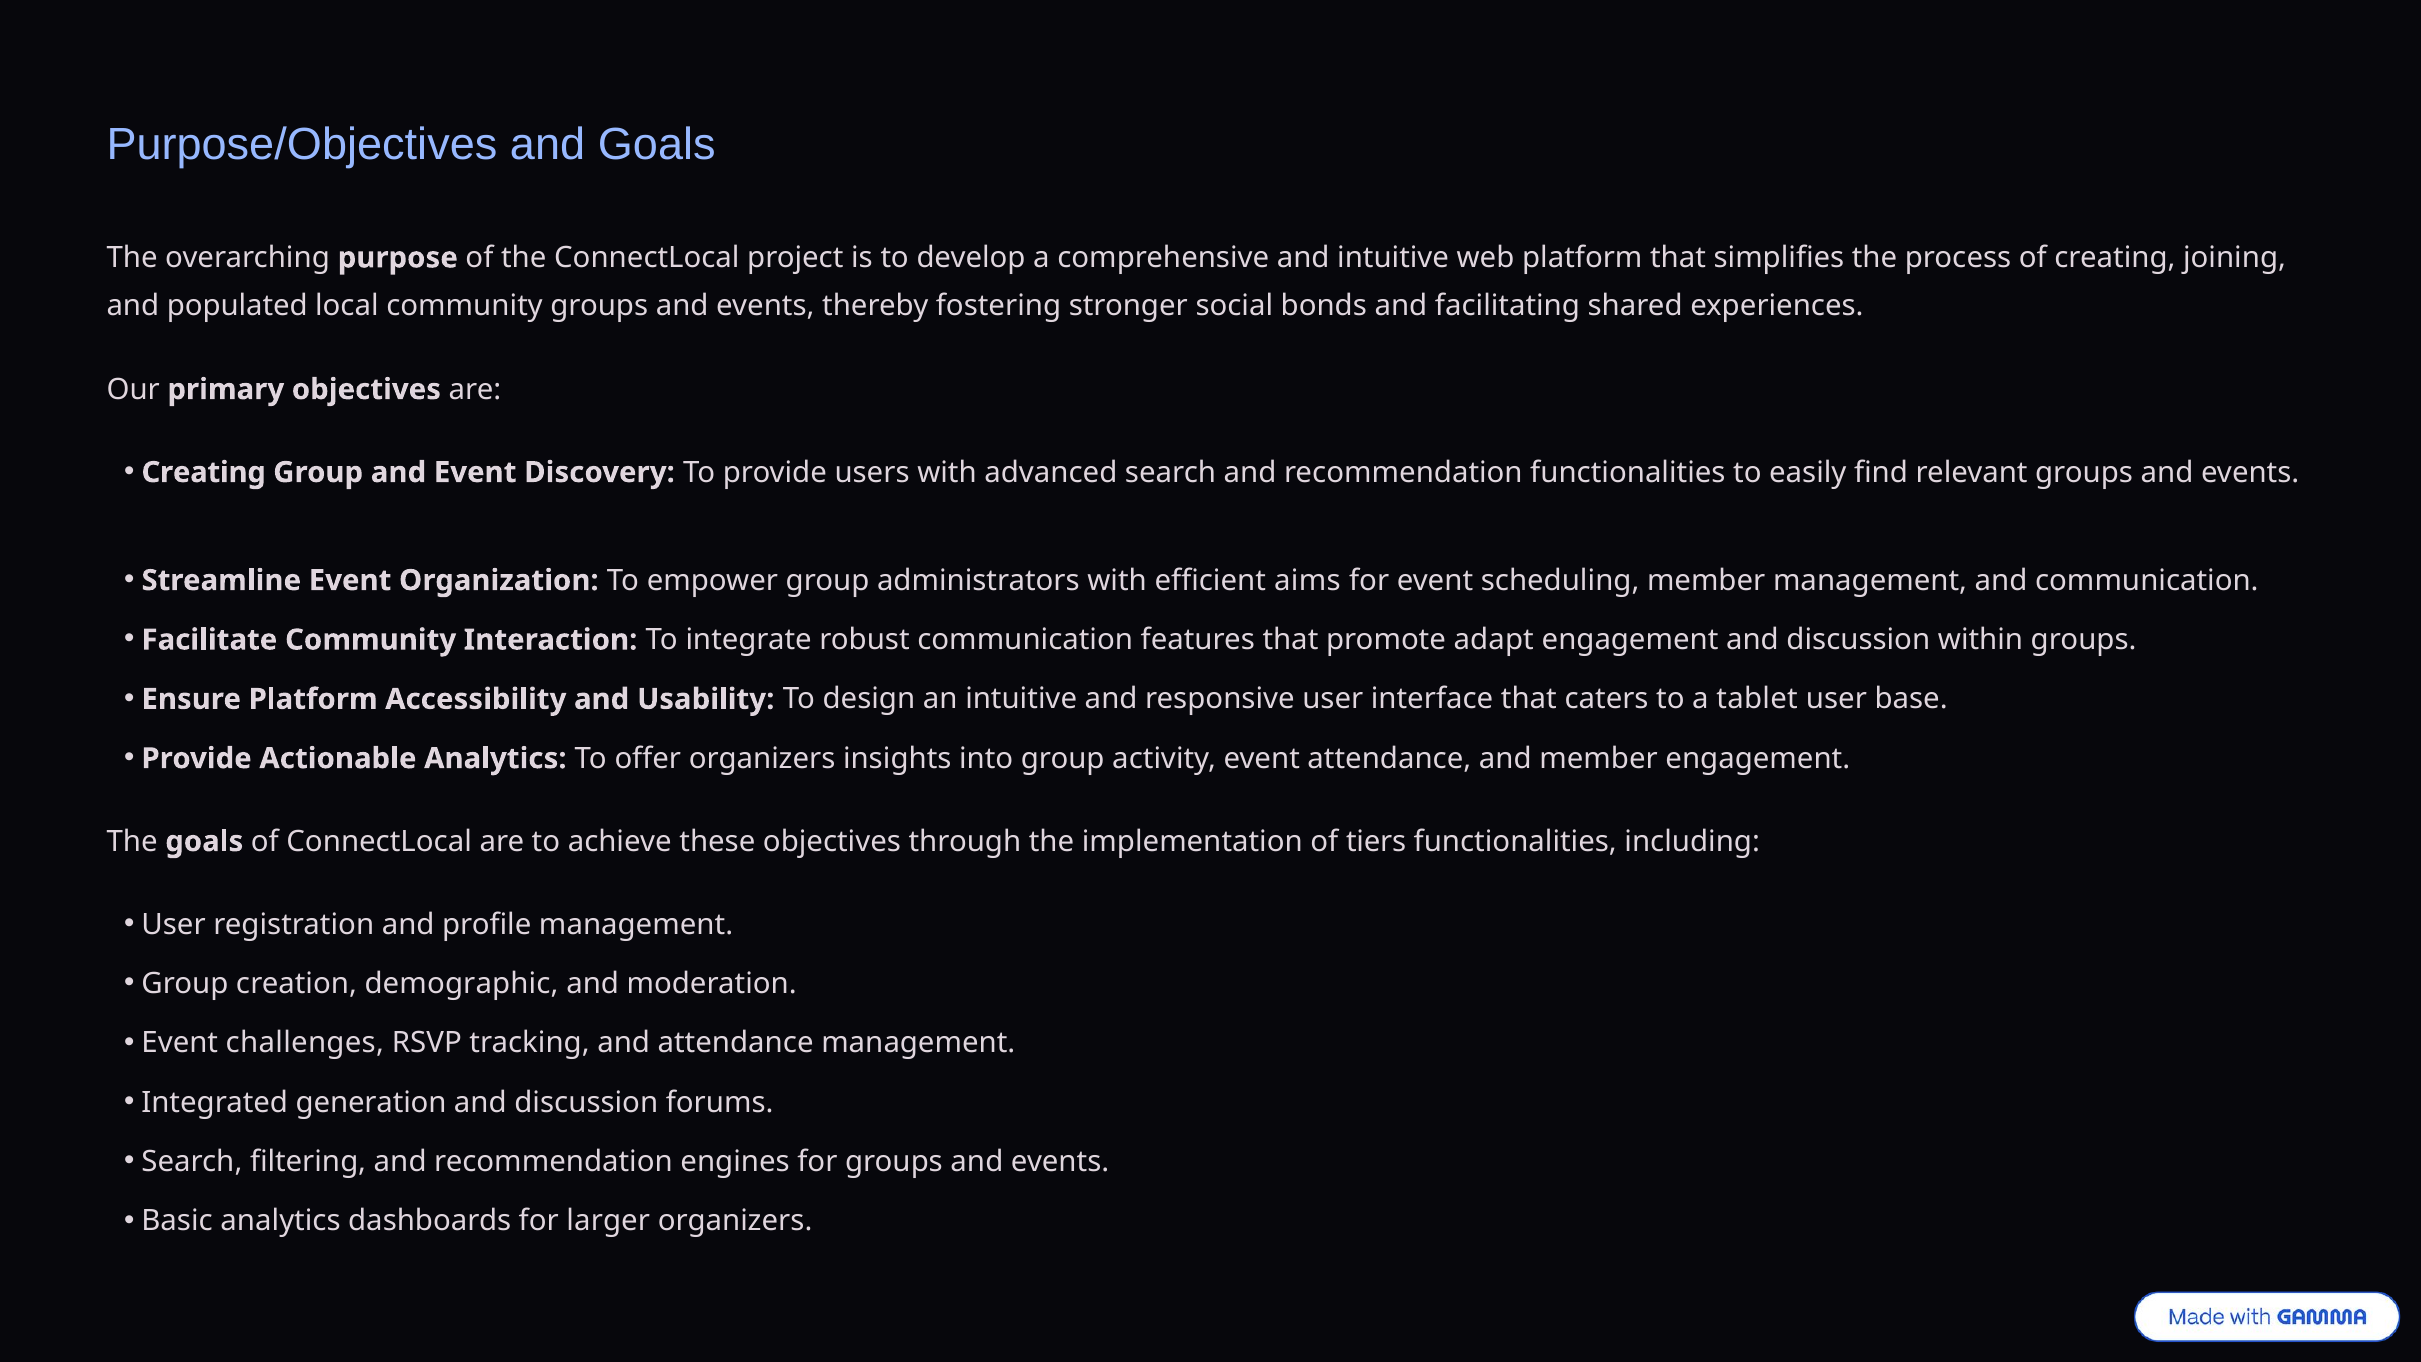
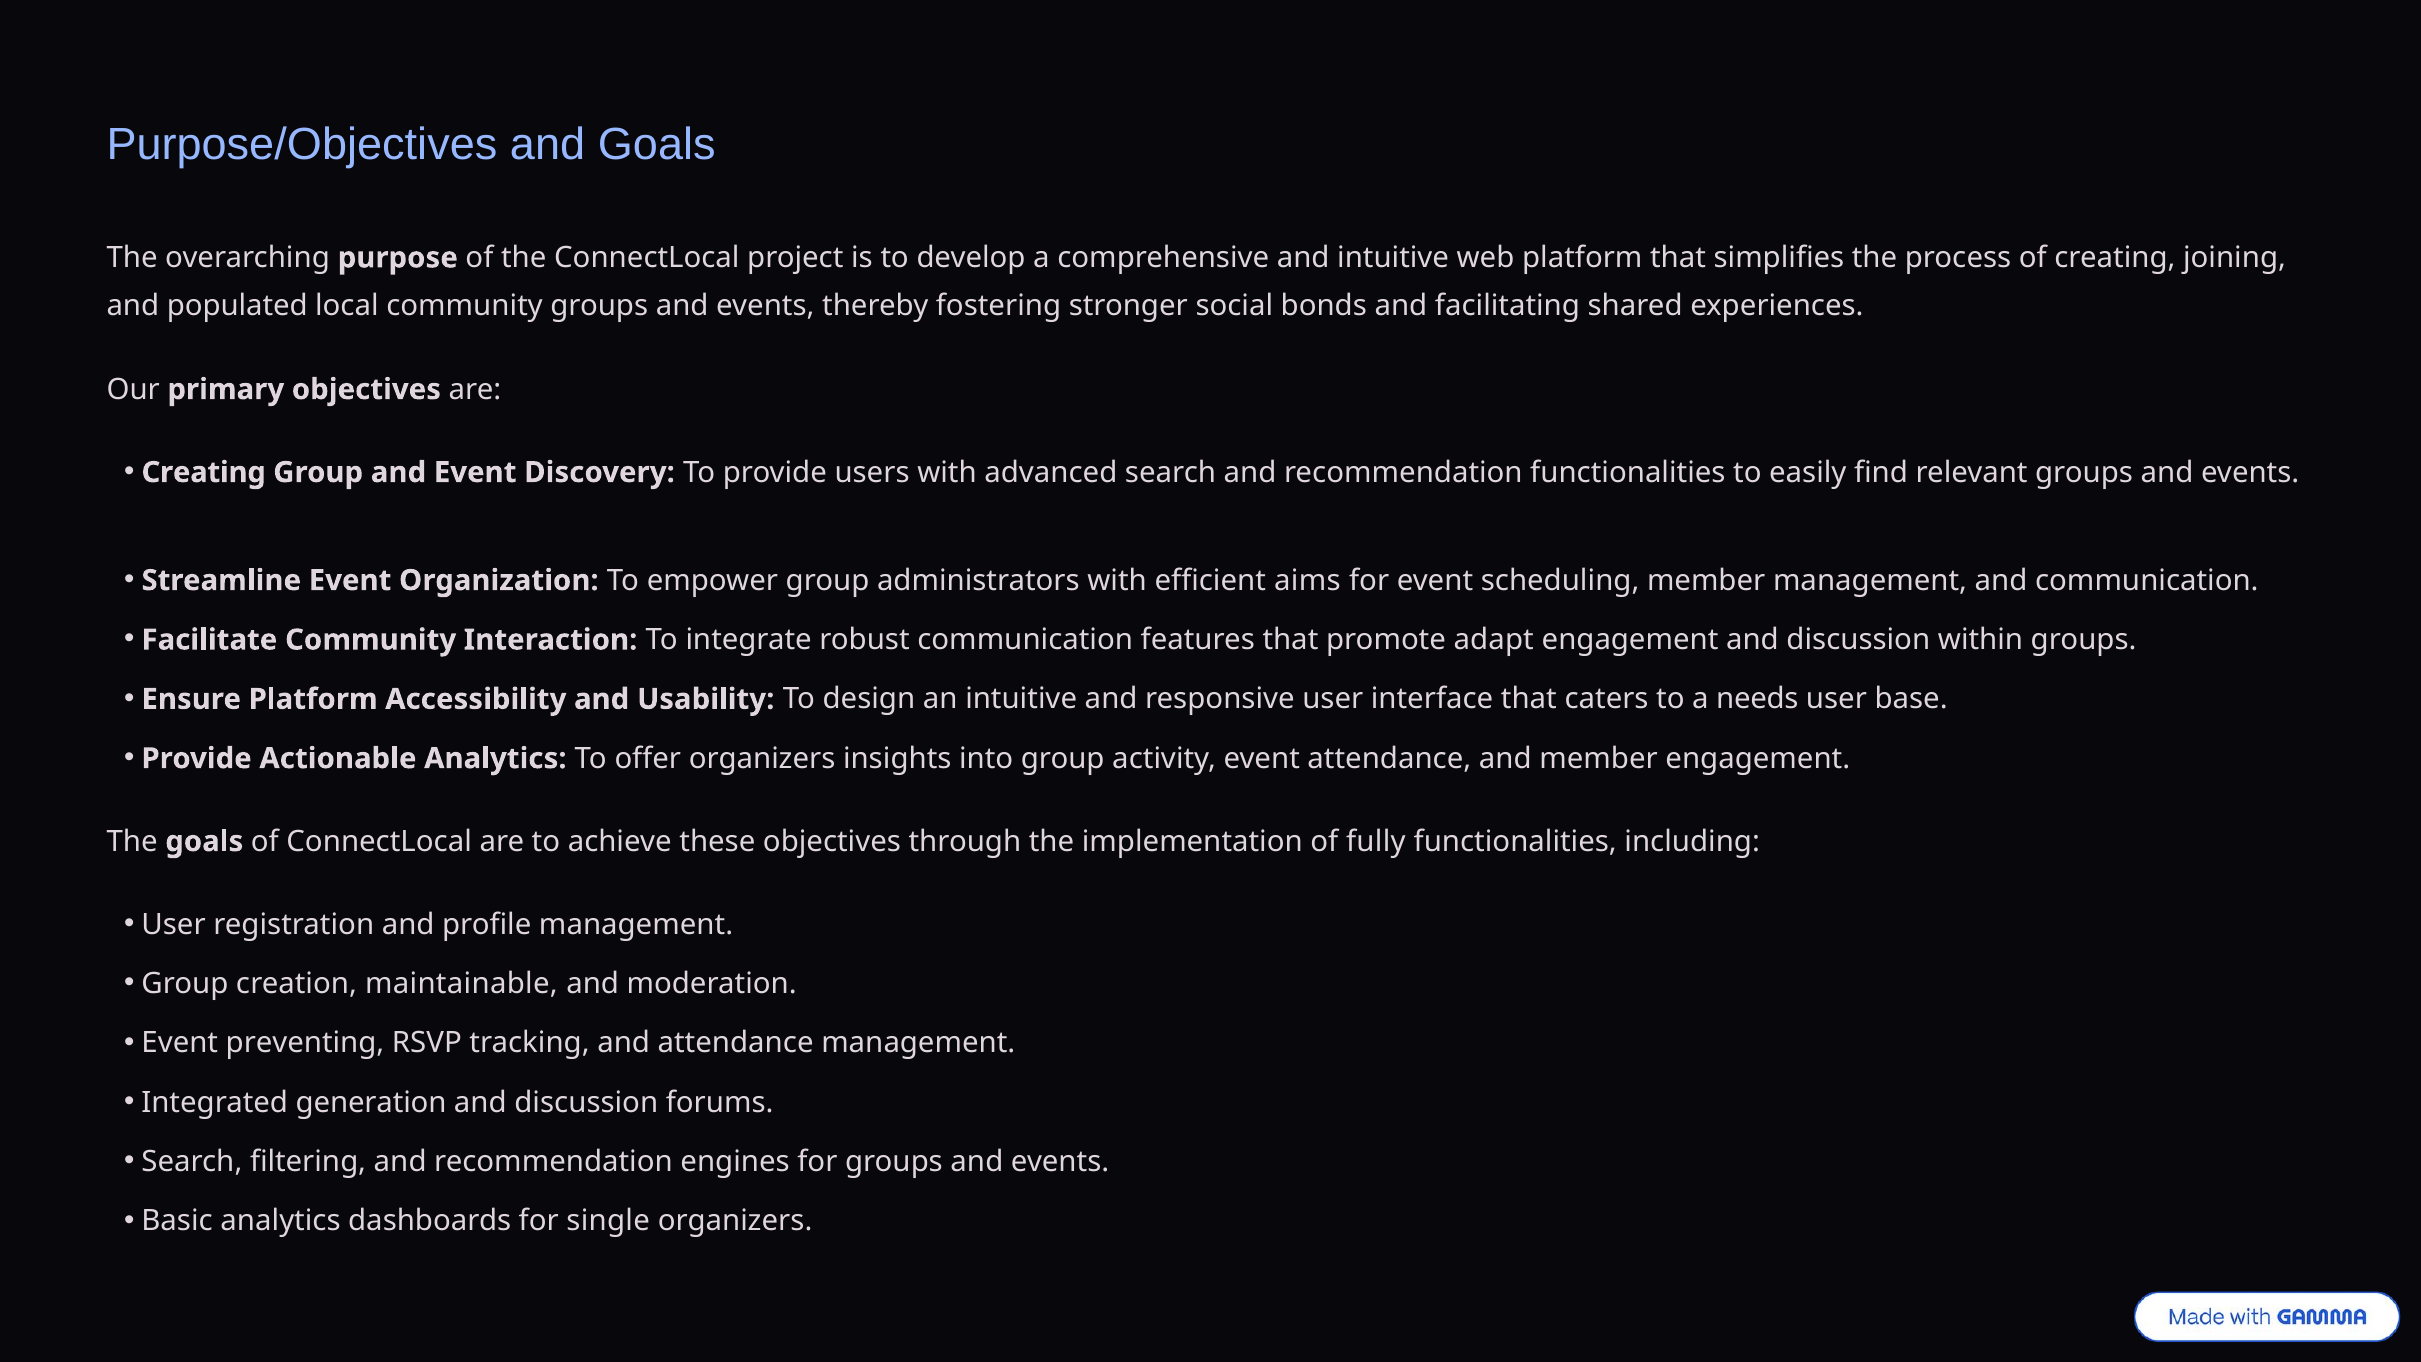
tablet: tablet -> needs (1757, 699)
tiers: tiers -> fully (1376, 841)
demographic: demographic -> maintainable (461, 984)
challenges: challenges -> preventing (305, 1043)
larger: larger -> single (608, 1221)
